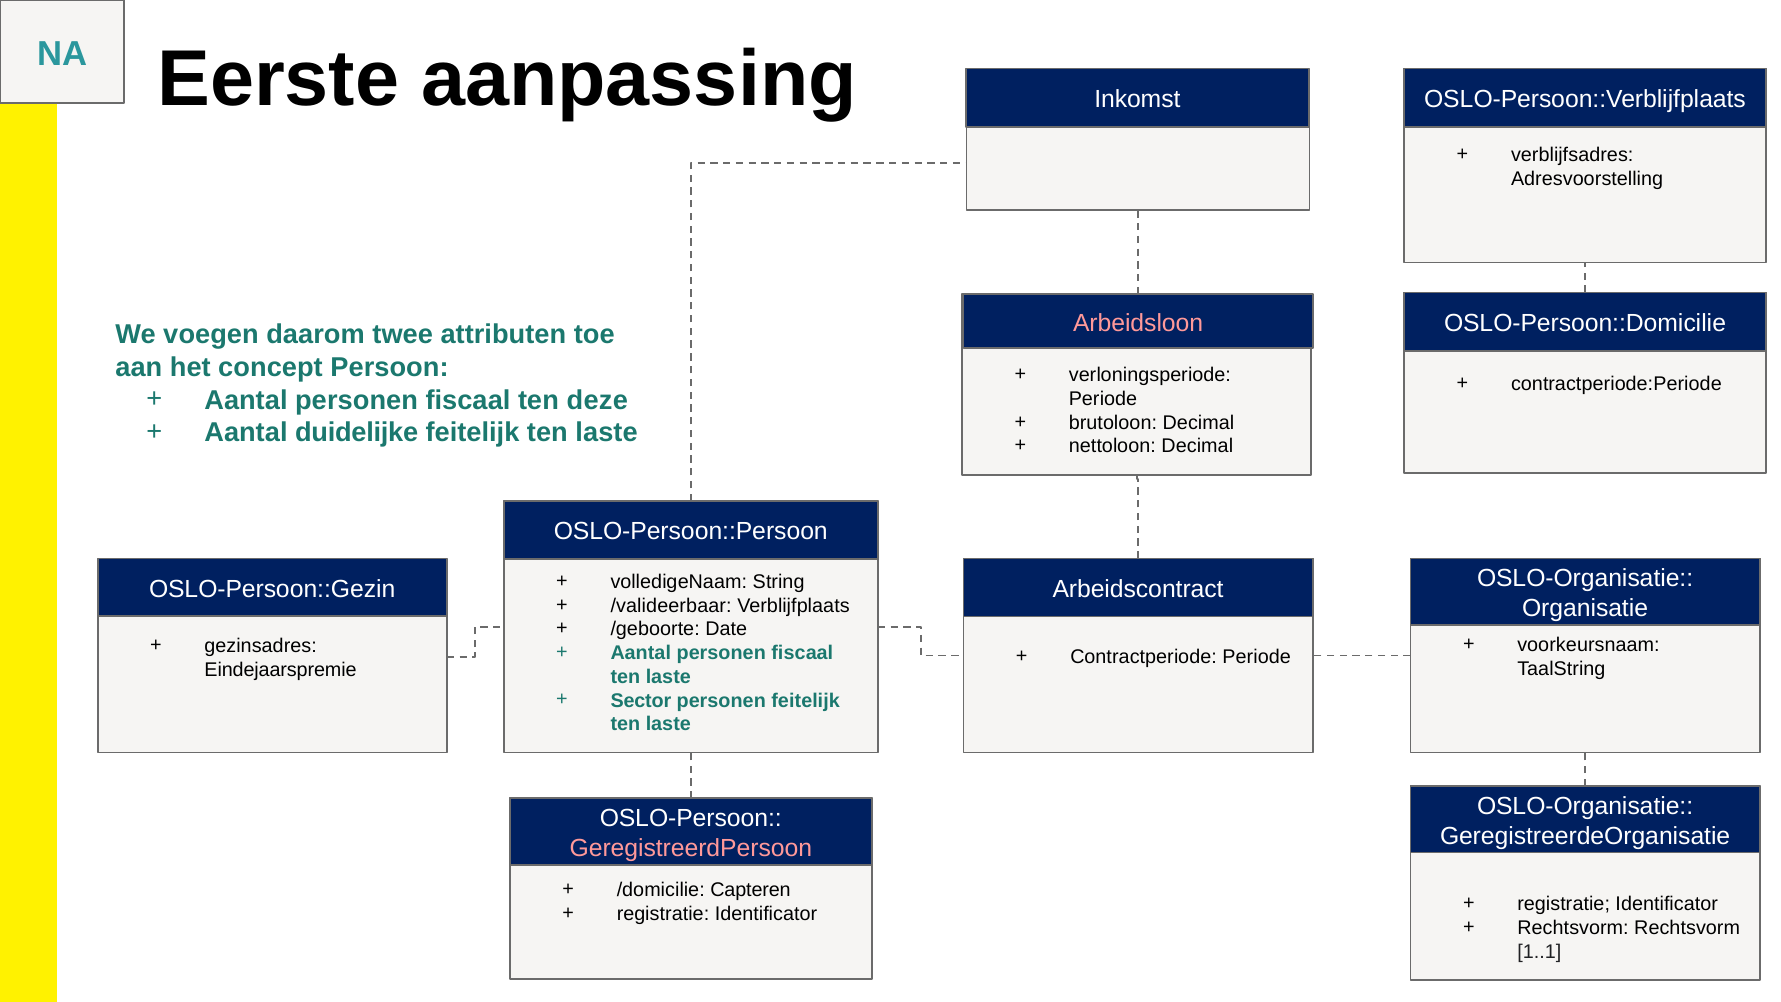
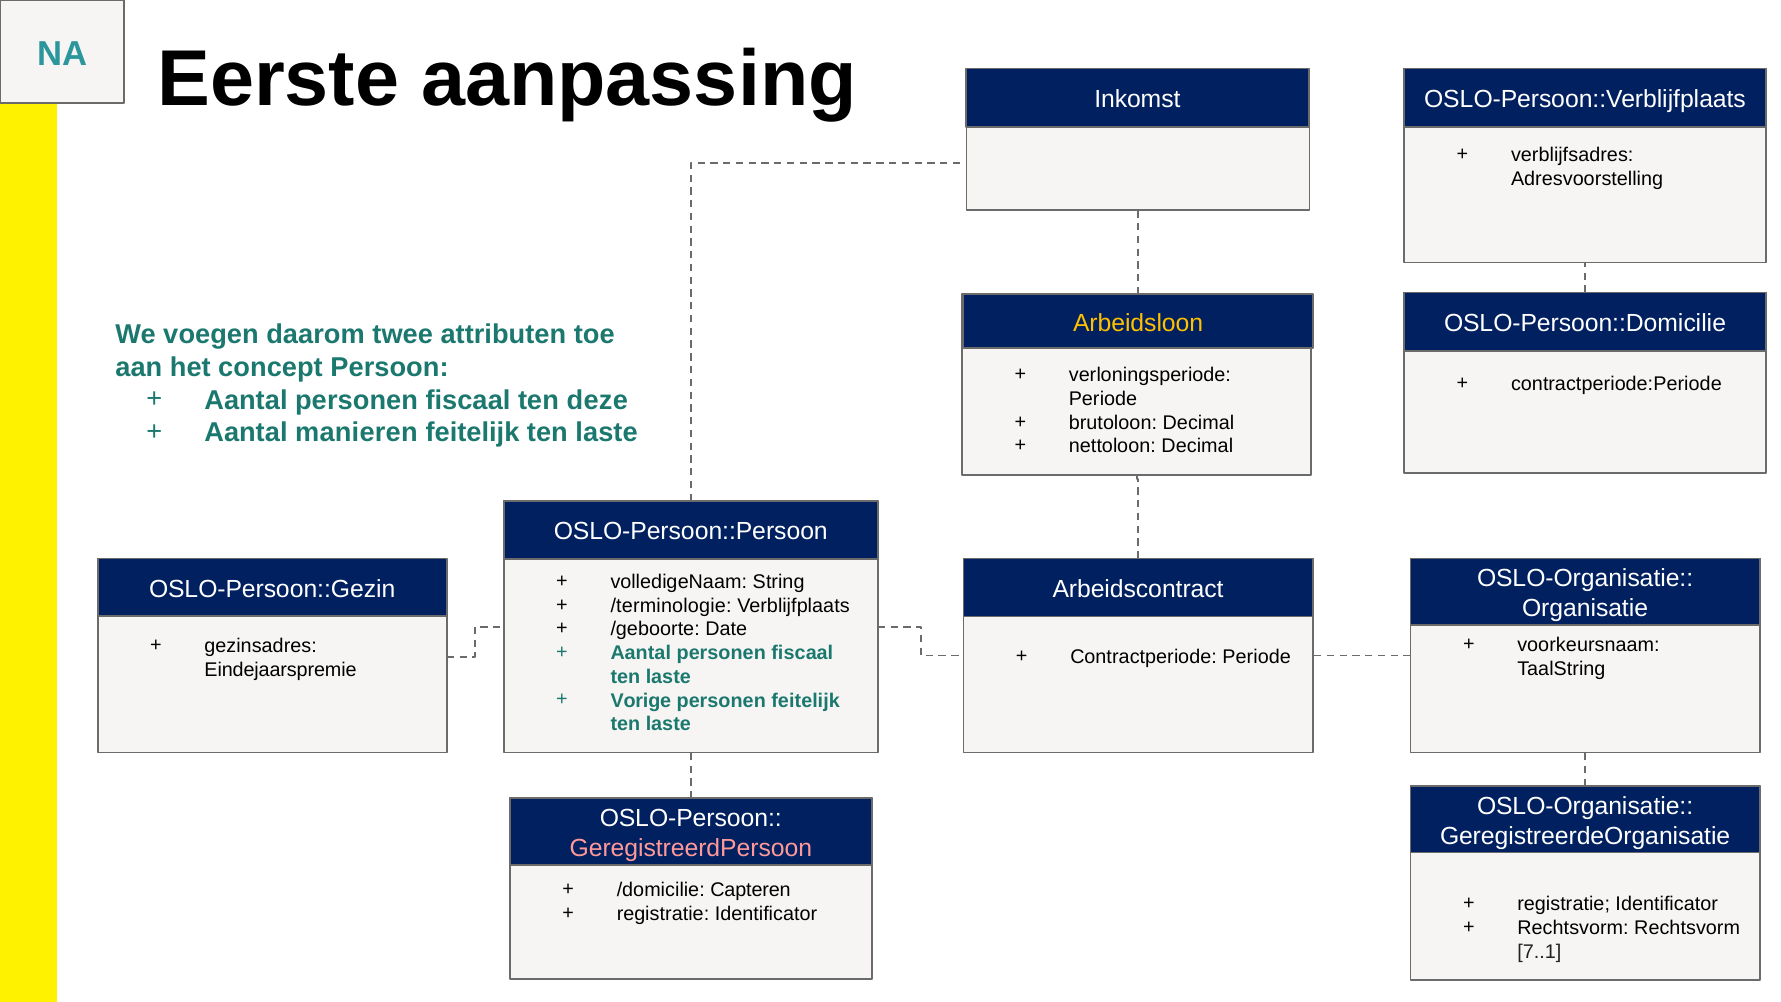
Arbeidsloon colour: pink -> yellow (1138, 323)
duidelijke: duidelijke -> manieren (356, 433)
/valideerbaar: /valideerbaar -> /terminologie (671, 606)
Sector: Sector -> Vorige (641, 700)
1..1: 1..1 -> 7..1 (1539, 952)
